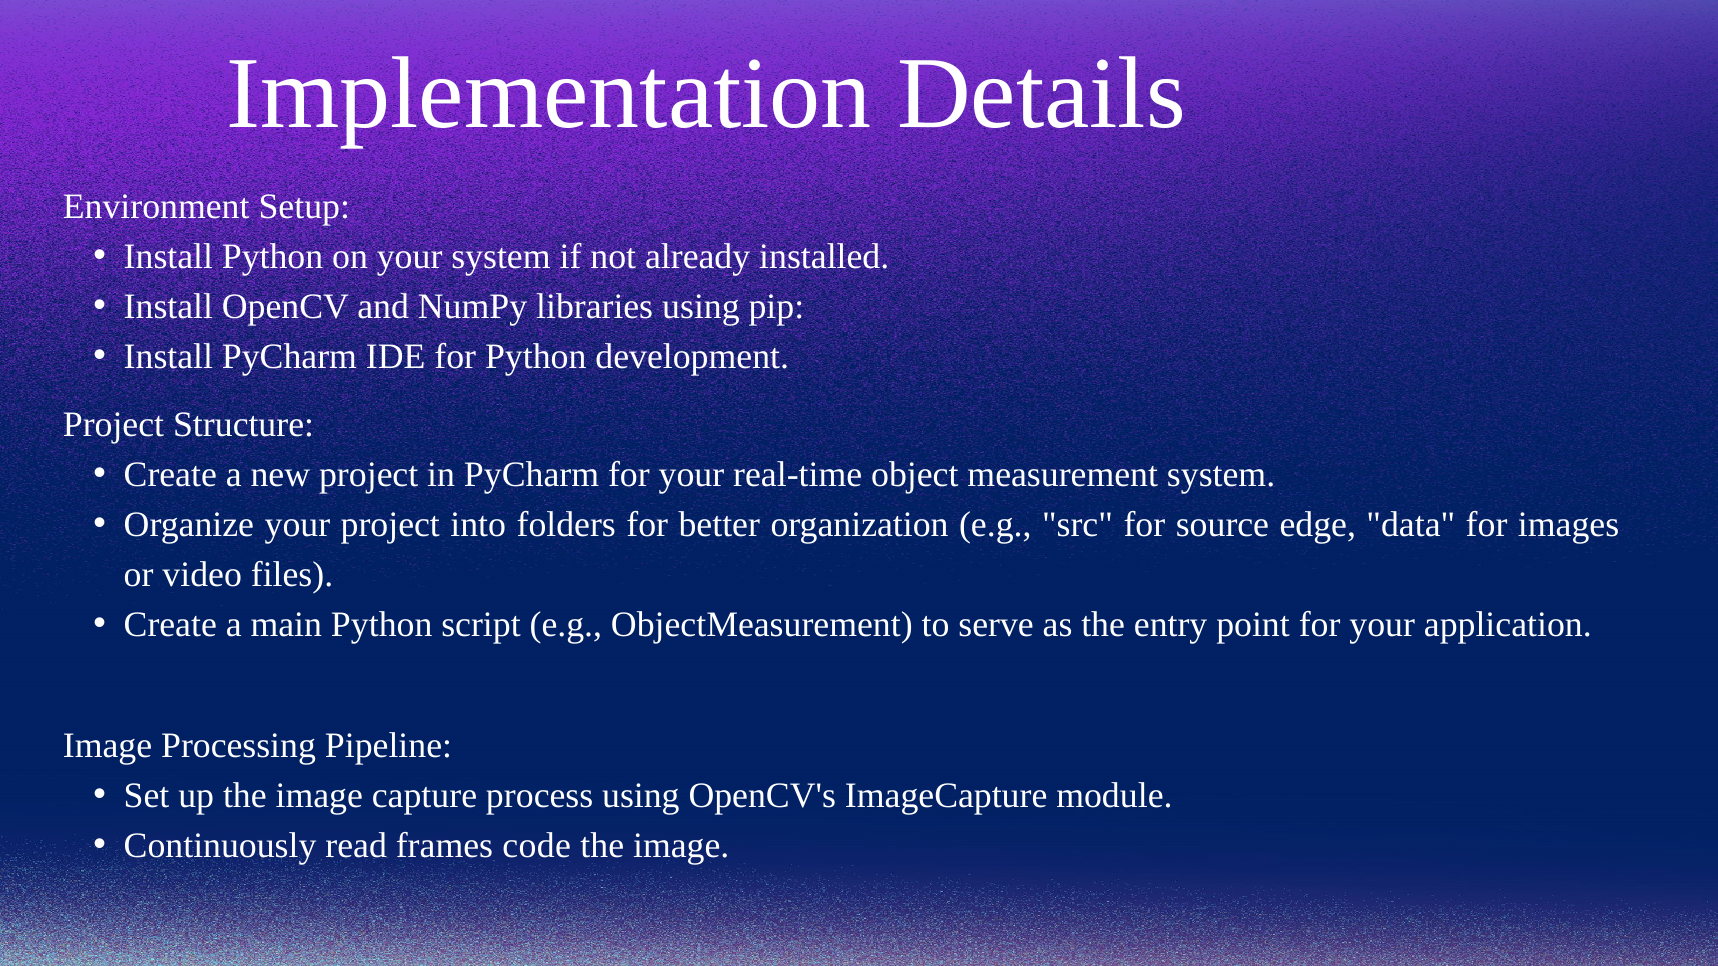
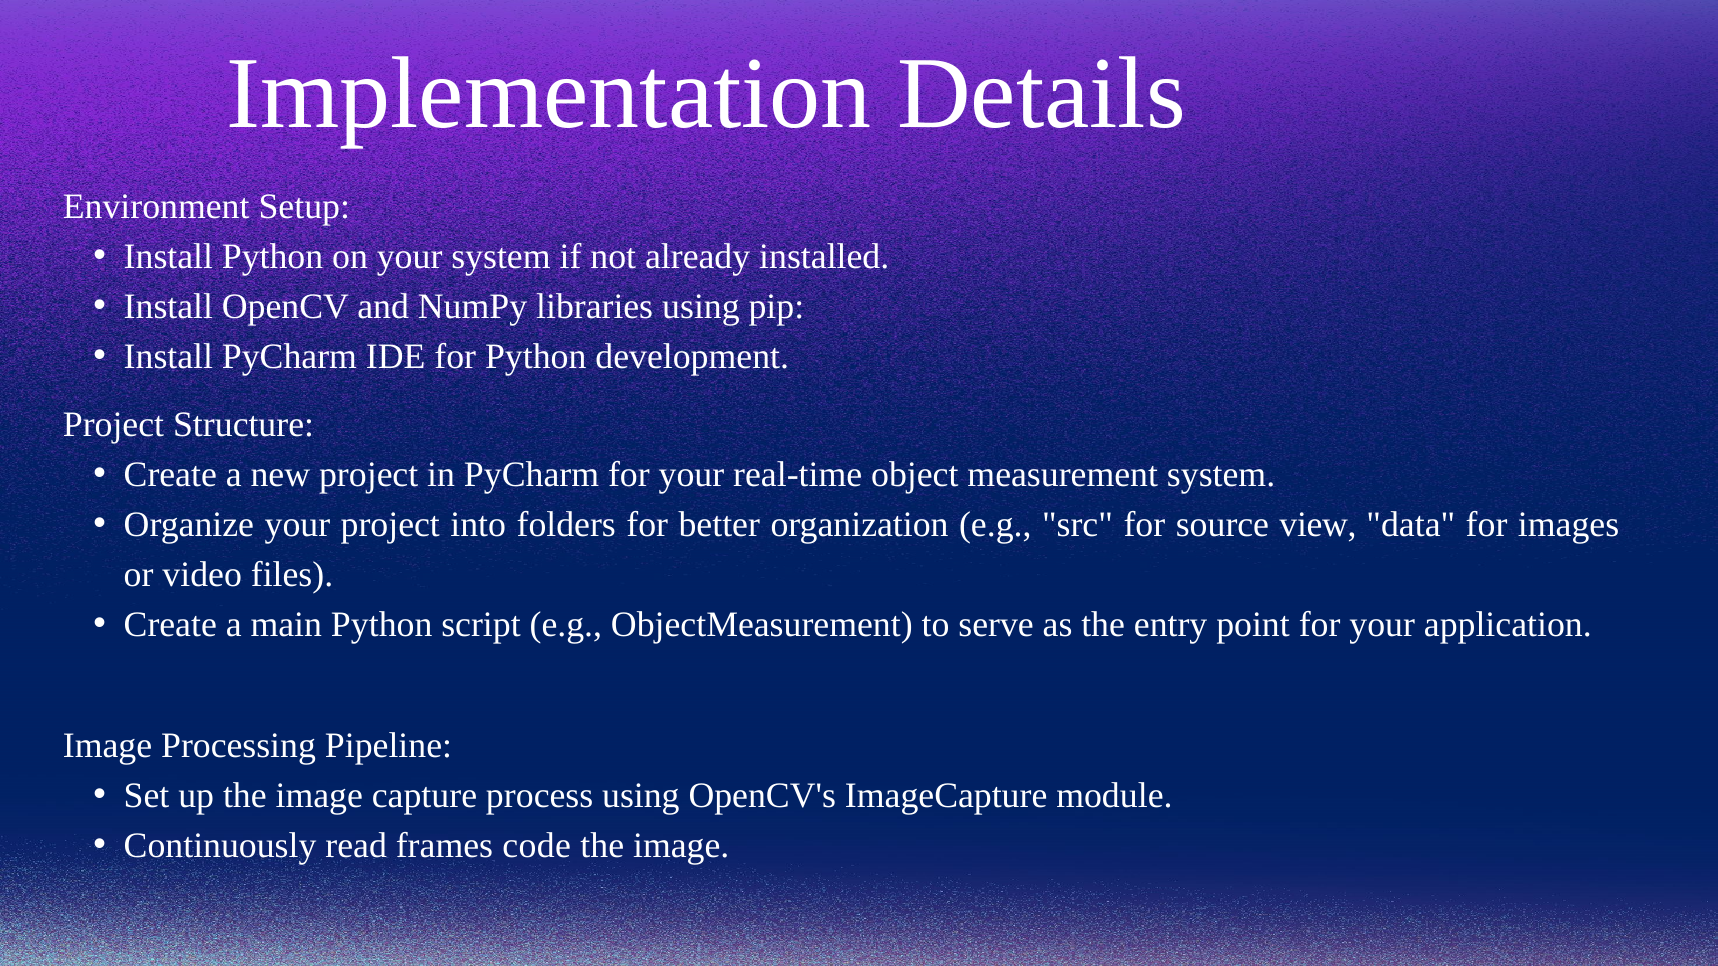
edge: edge -> view (1318, 525)
